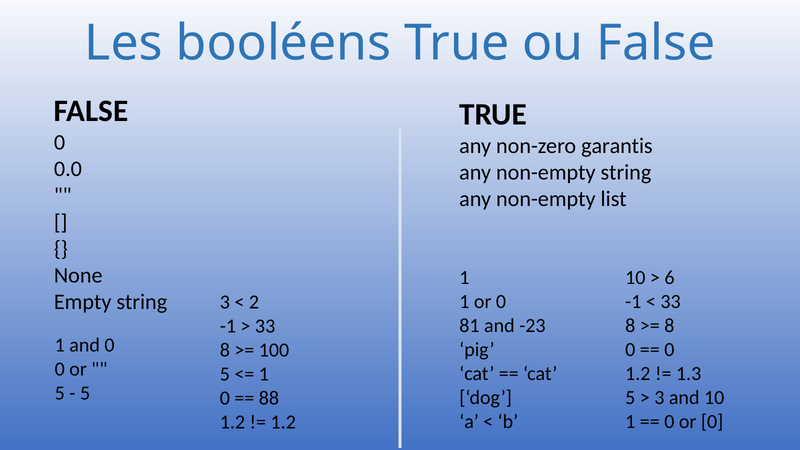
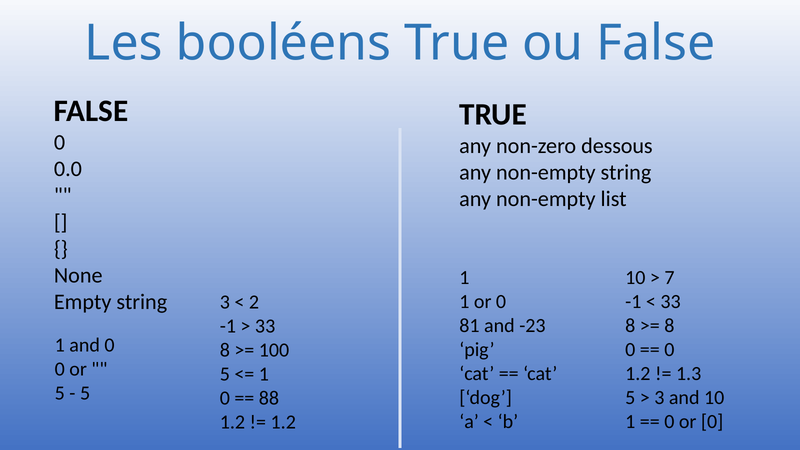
garantis: garantis -> dessous (617, 146)
6: 6 -> 7 (669, 278)
